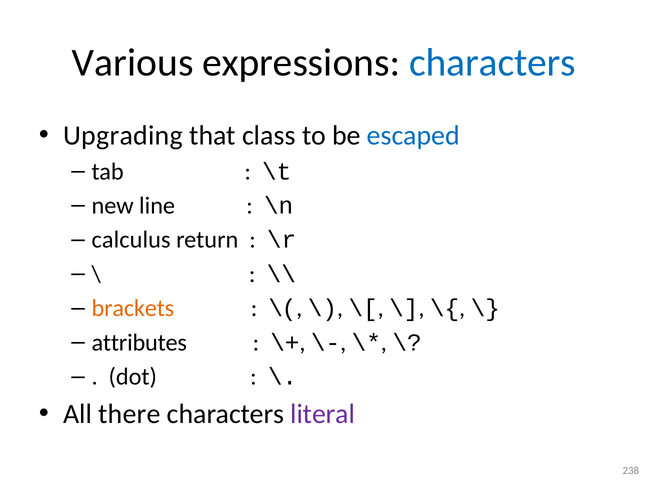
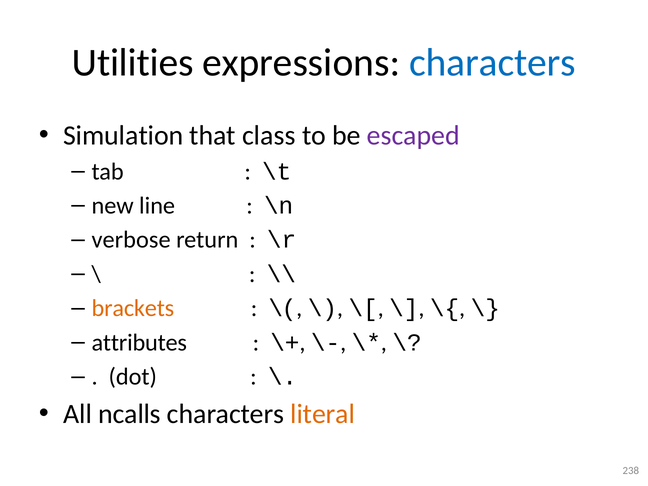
Various: Various -> Utilities (133, 63)
Upgrading: Upgrading -> Simulation (123, 135)
escaped colour: blue -> purple (413, 135)
calculus: calculus -> verbose (131, 240)
there: there -> ncalls (130, 414)
literal colour: purple -> orange (323, 414)
